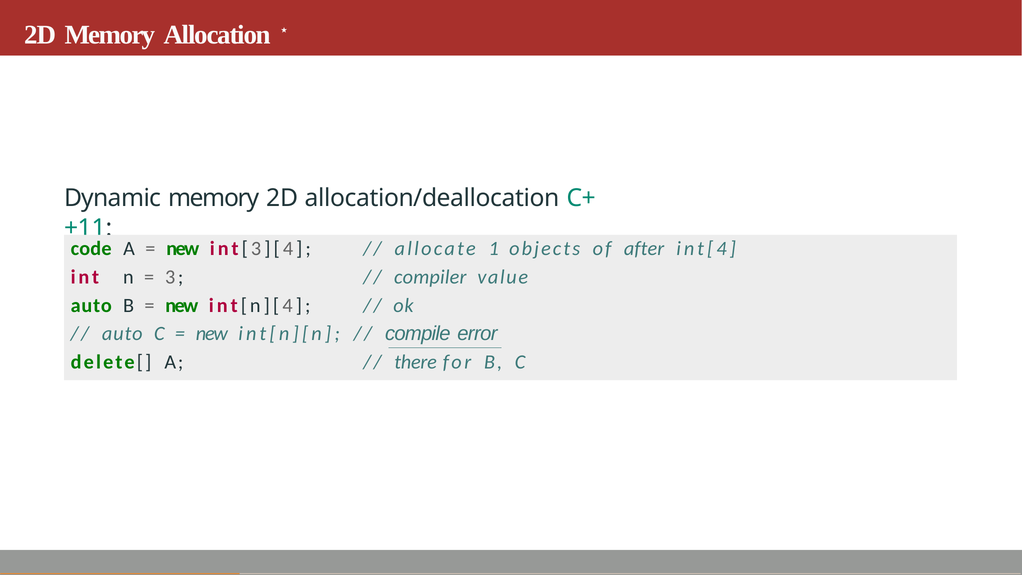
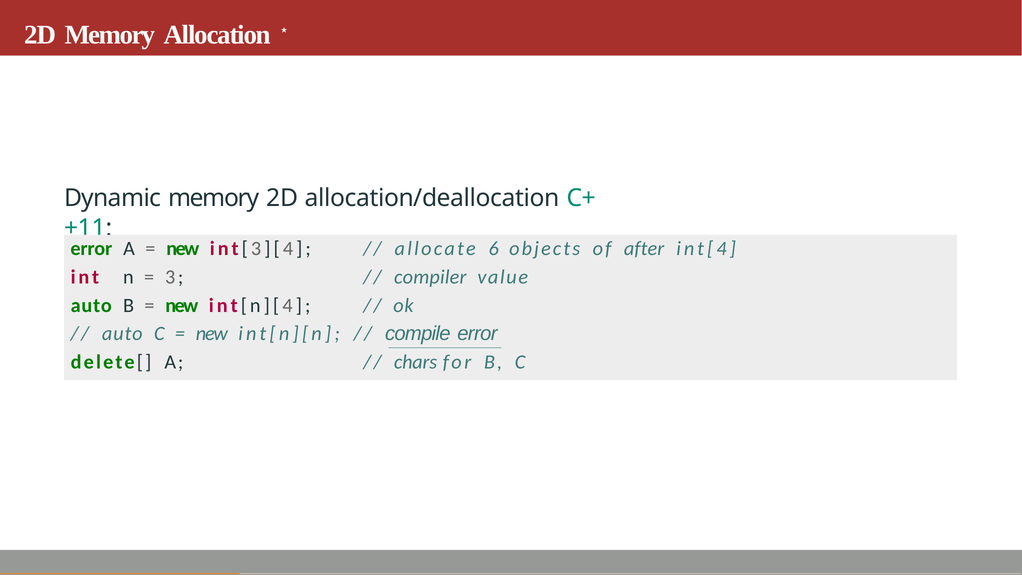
code: code -> error (91, 249)
1: 1 -> 6 (494, 249)
there: there -> chars (416, 362)
